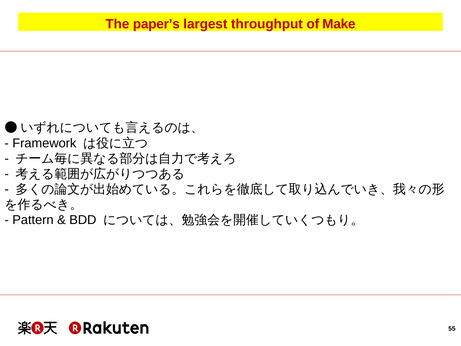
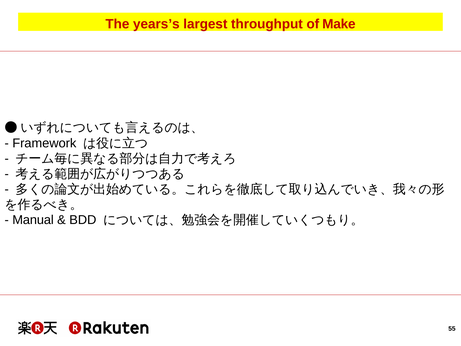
paper’s: paper’s -> years’s (156, 24)
Pattern: Pattern -> Manual (33, 220)
